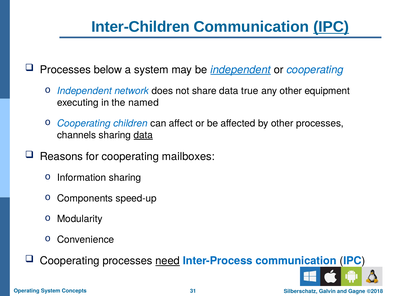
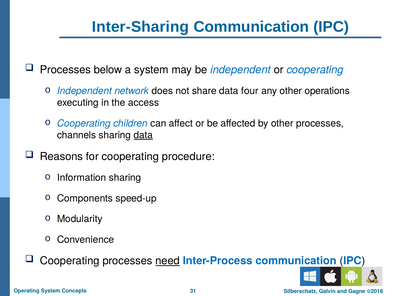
Inter-Children: Inter-Children -> Inter-Sharing (140, 27)
IPC underline: present -> none (331, 27)
independent underline: present -> none (241, 70)
true: true -> four (250, 91)
equipment: equipment -> operations (327, 91)
named: named -> access (144, 103)
mailboxes: mailboxes -> procedure (188, 156)
